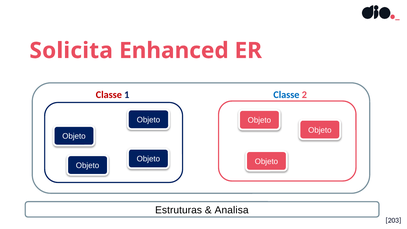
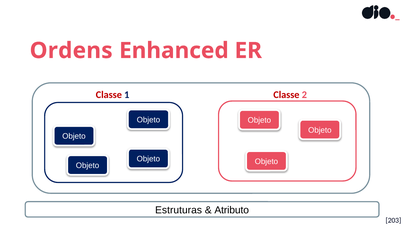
Solicita: Solicita -> Ordens (71, 51)
Classe colour: blue -> red (286, 95)
Analisa: Analisa -> Atributo (232, 210)
